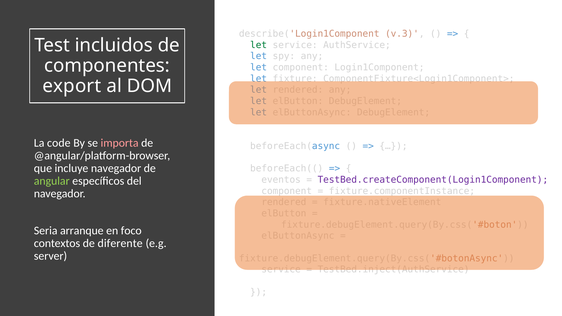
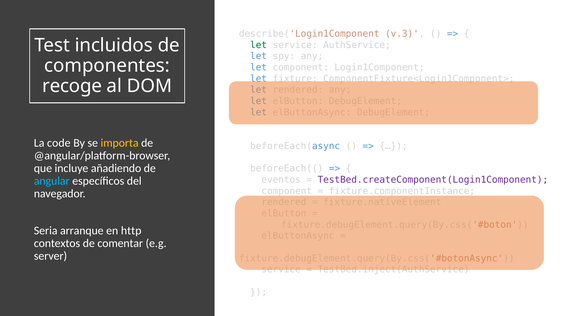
export: export -> recoge (72, 86)
importa colour: pink -> yellow (120, 143)
incluye navegador: navegador -> añadiendo (116, 168)
angular colour: light green -> light blue (52, 181)
foco: foco -> http (131, 231)
diferente: diferente -> comentar (120, 243)
